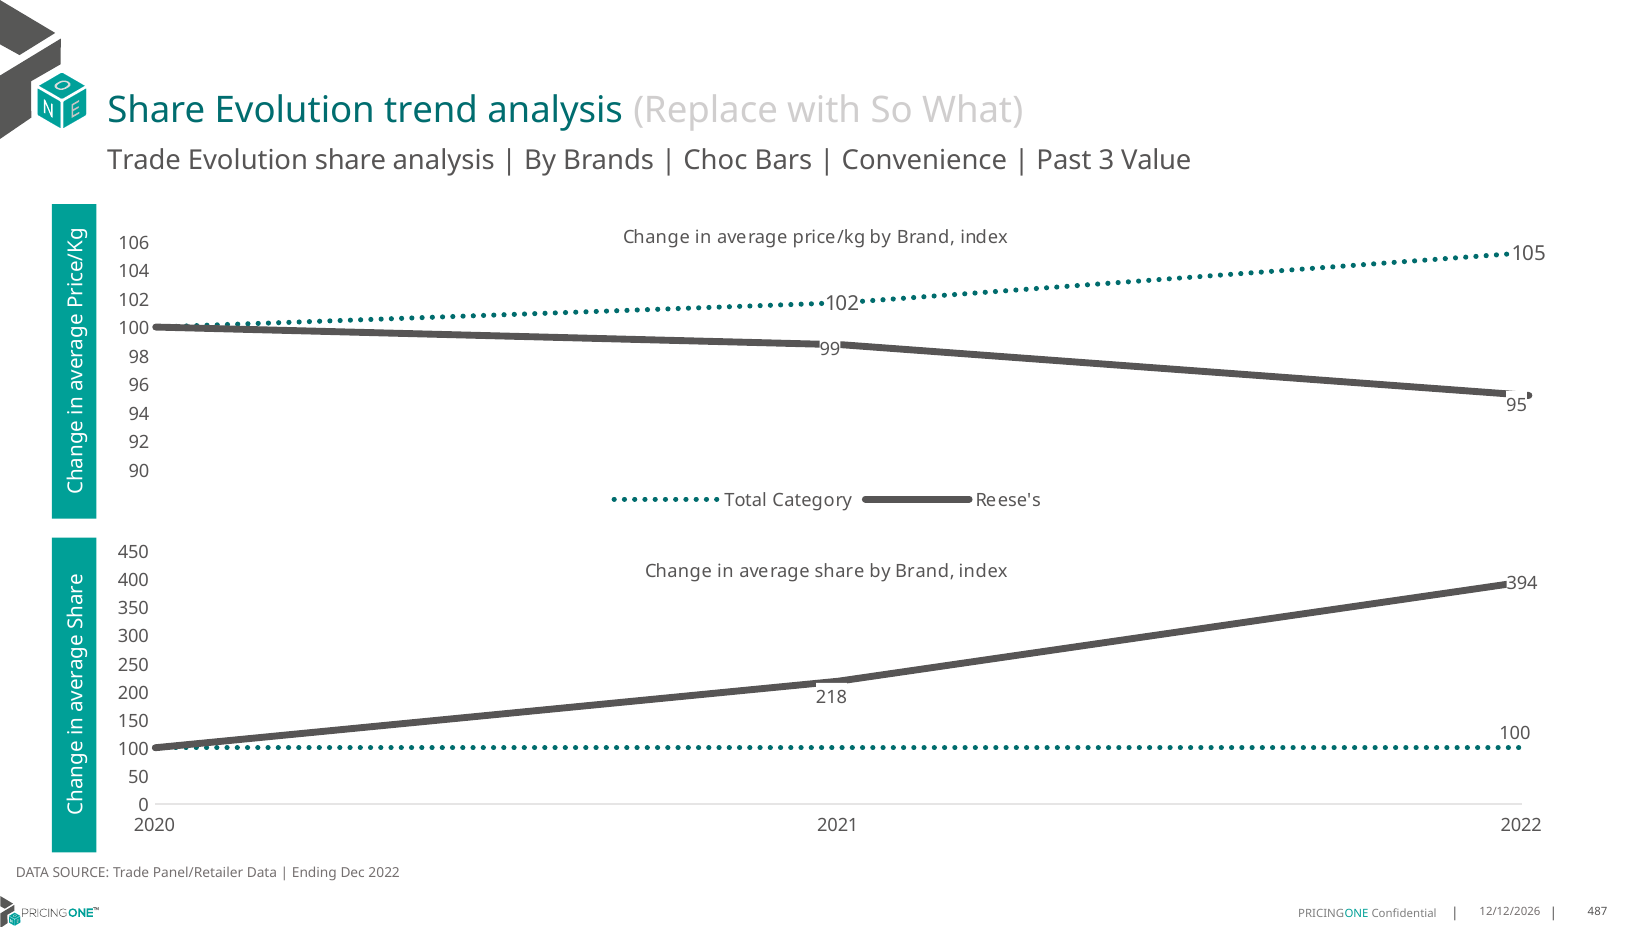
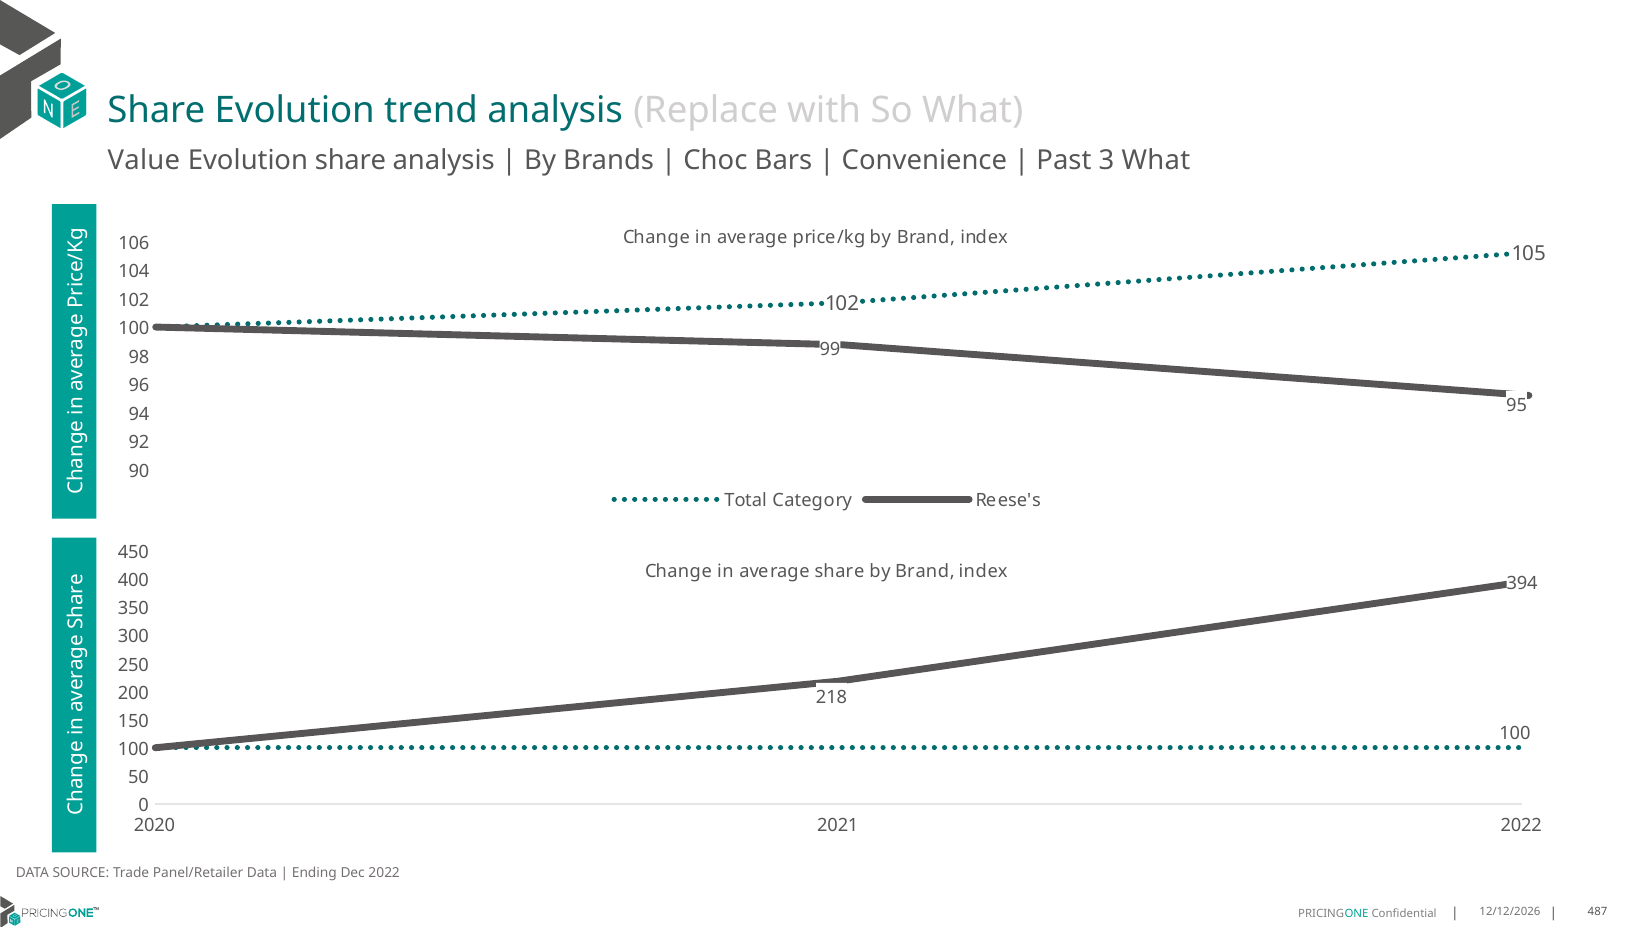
Trade: Trade -> Value (144, 161)
3 Value: Value -> What (1156, 161)
